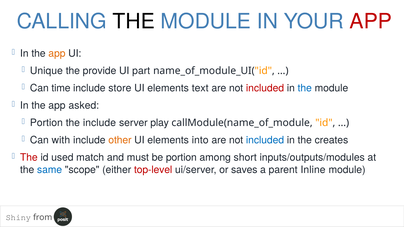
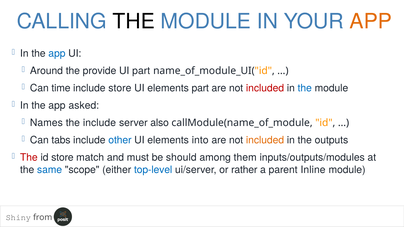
APP colour: red -> orange (371, 21)
app colour: orange -> blue (57, 54)
Unique: Unique -> Around (46, 71)
elements text: text -> part (200, 88)
Portion: Portion -> Names (46, 123)
play: play -> also (160, 123)
with: with -> tabs (61, 140)
other colour: orange -> blue (120, 140)
included colour: blue -> orange (265, 140)
creates: creates -> outputs (331, 140)
id used: used -> store (62, 158)
be portion: portion -> should (181, 158)
short: short -> them (245, 158)
top-level colour: red -> blue (153, 170)
saves: saves -> rather (244, 170)
